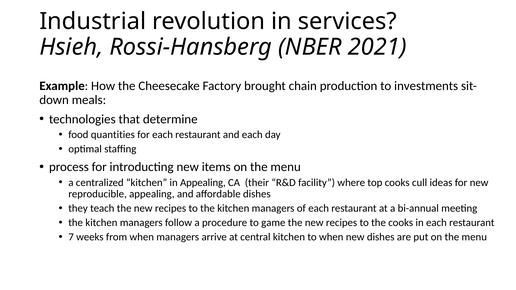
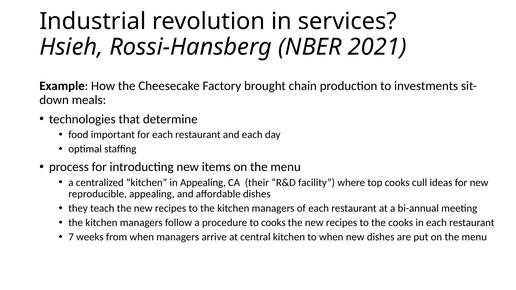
quantities: quantities -> important (113, 135)
to game: game -> cooks (273, 223)
